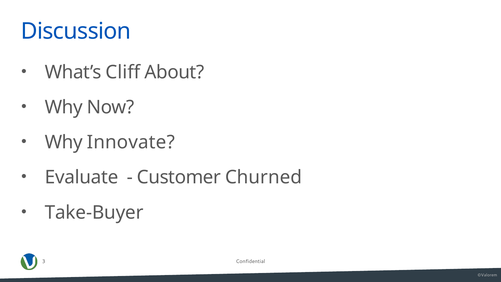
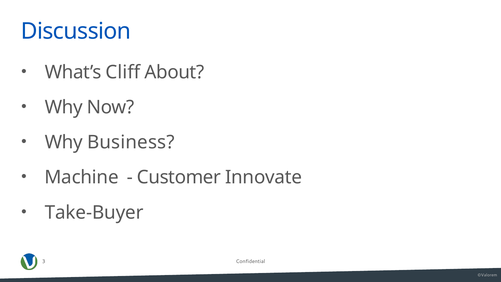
Innovate: Innovate -> Business (131, 142)
Evaluate: Evaluate -> Machine (82, 177)
Churned: Churned -> Innovate (264, 177)
